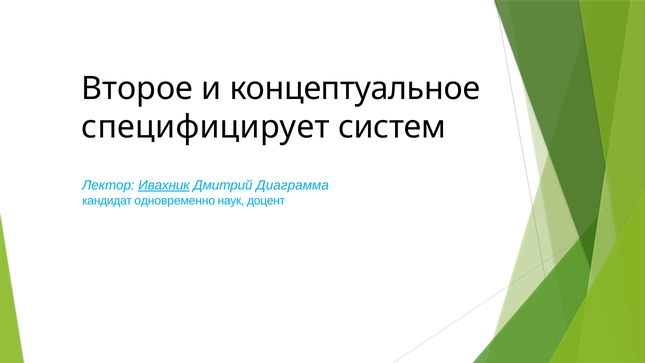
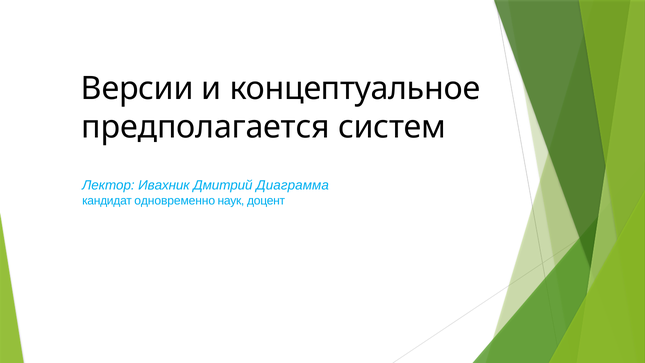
Второе: Второе -> Версии (137, 88)
специфицирует: специфицирует -> предполагается (206, 127)
Ивахник underline: present -> none (164, 185)
